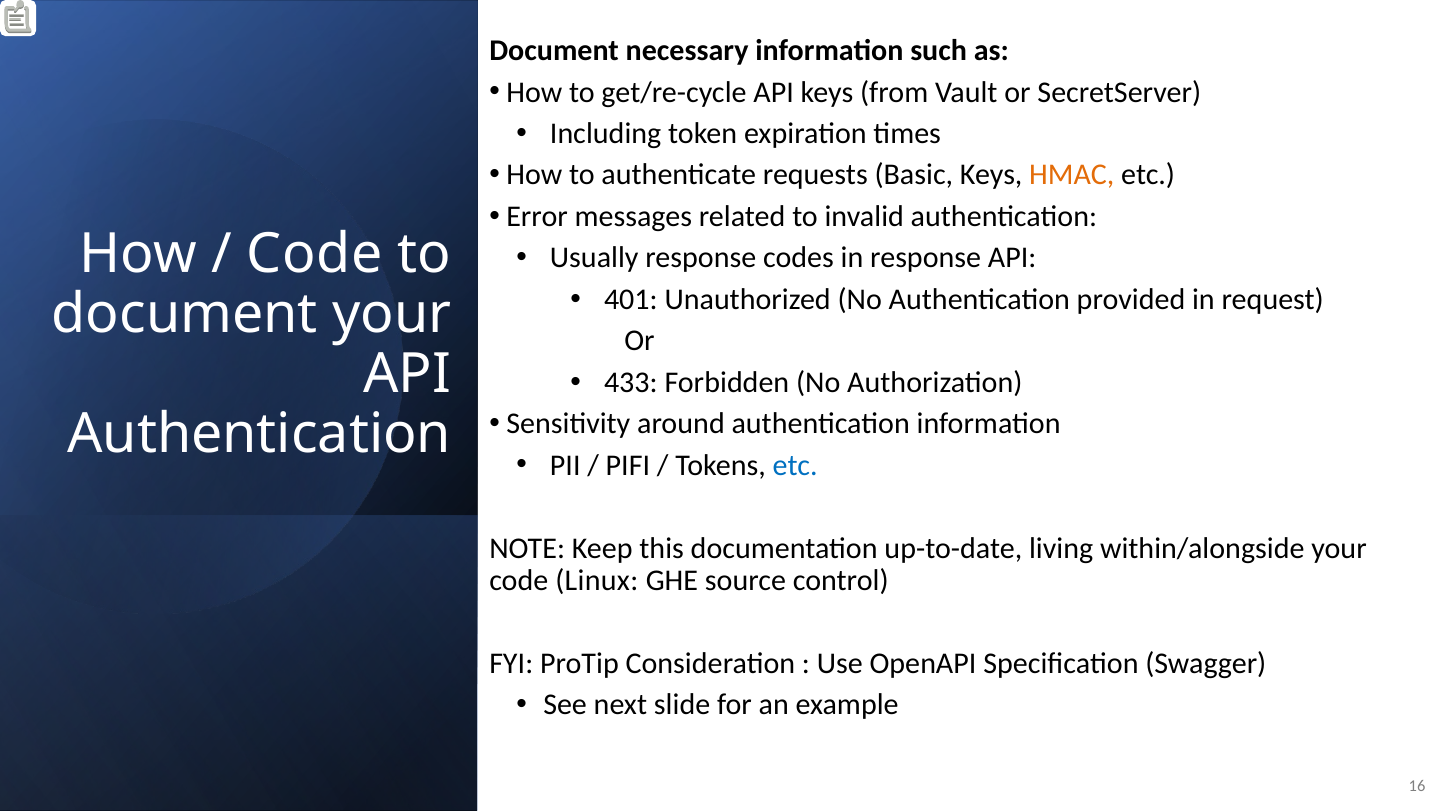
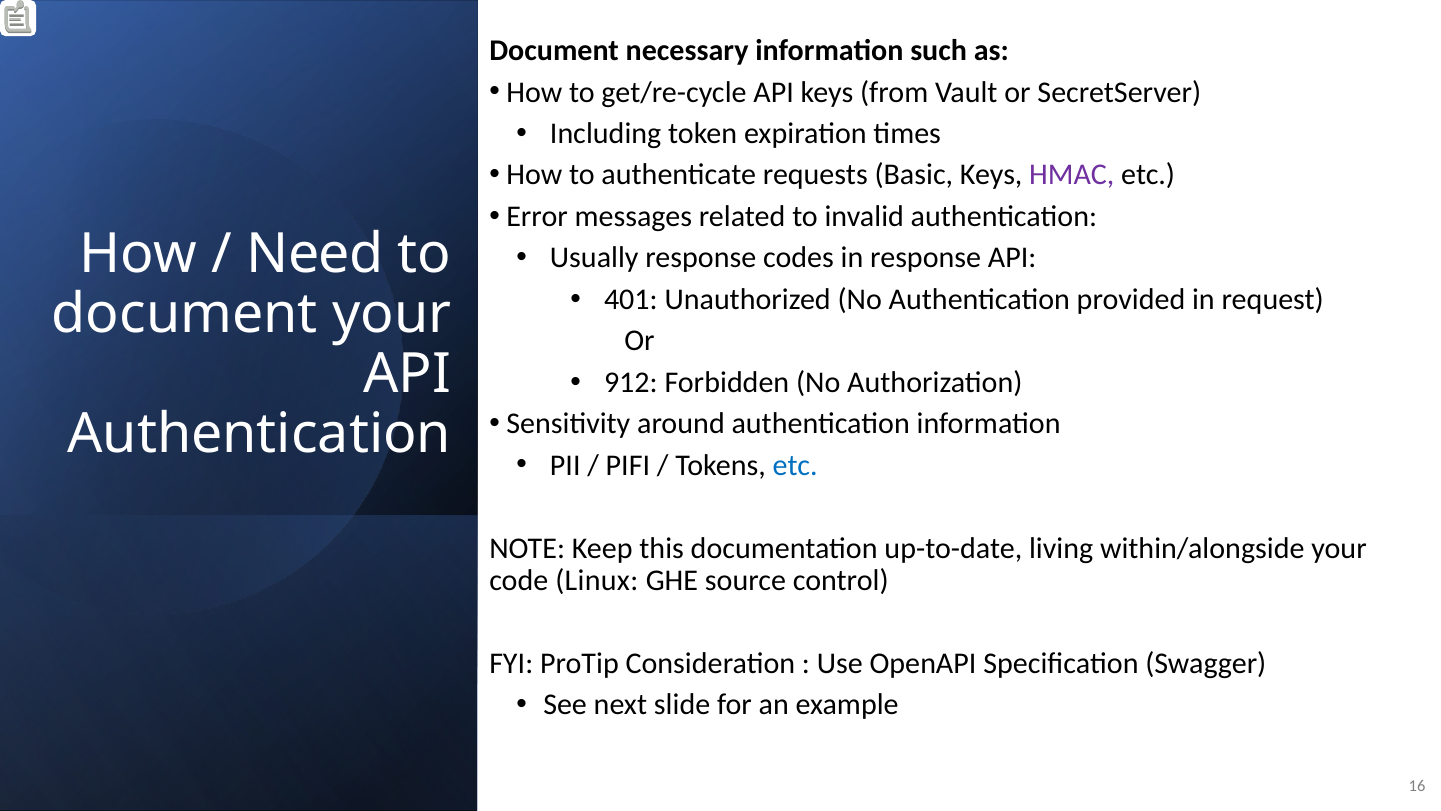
HMAC colour: orange -> purple (1072, 175)
Code: Code -> Need (315, 254)
433: 433 -> 912 (631, 382)
